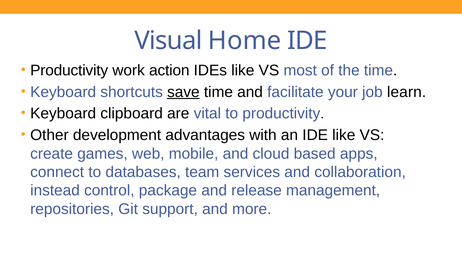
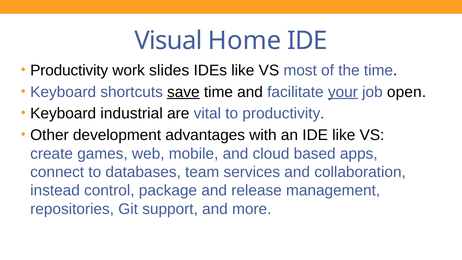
action: action -> slides (169, 70)
your underline: none -> present (343, 92)
learn: learn -> open (407, 92)
clipboard: clipboard -> industrial (132, 113)
